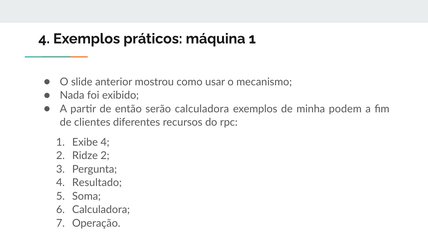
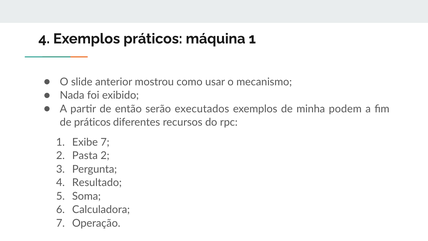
serão calculadora: calculadora -> executados (202, 109)
de clientes: clientes -> práticos (92, 122)
Exibe 4: 4 -> 7 (105, 142)
Ridze: Ridze -> Pasta (85, 156)
